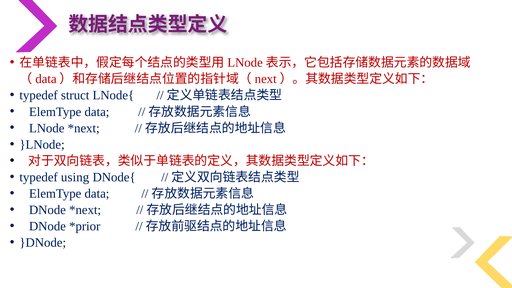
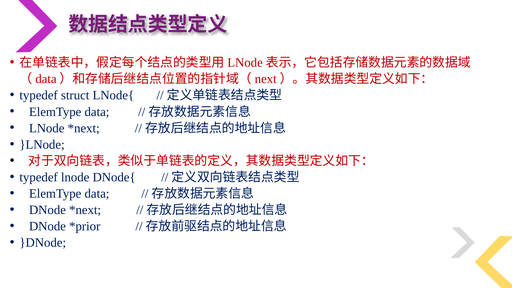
typedef using: using -> lnode (75, 177)
